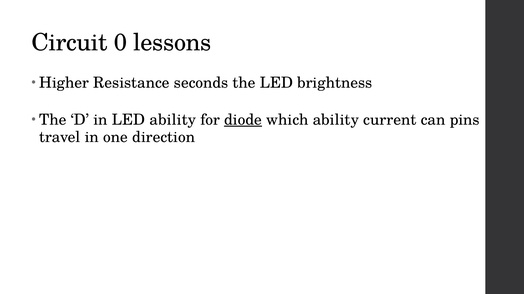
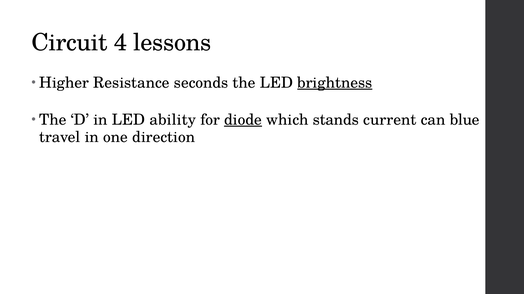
0: 0 -> 4 (120, 43)
brightness underline: none -> present (335, 83)
which ability: ability -> stands (336, 120)
pins: pins -> blue (465, 120)
